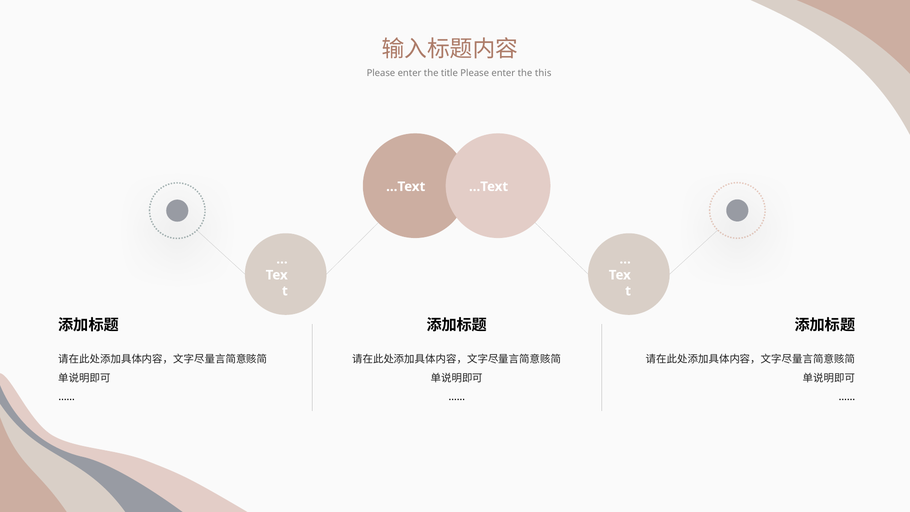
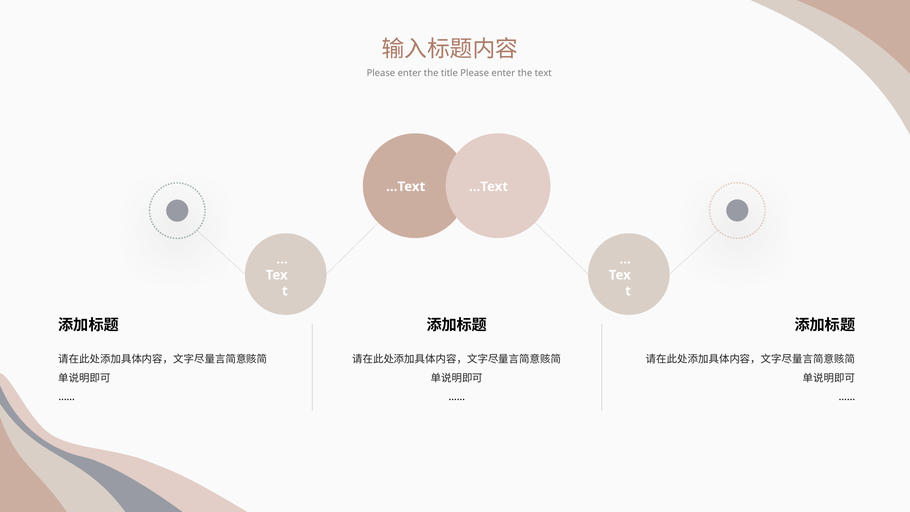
this: this -> text (543, 73)
